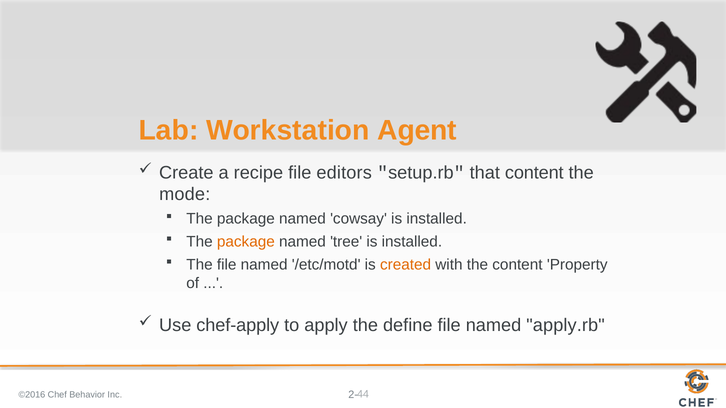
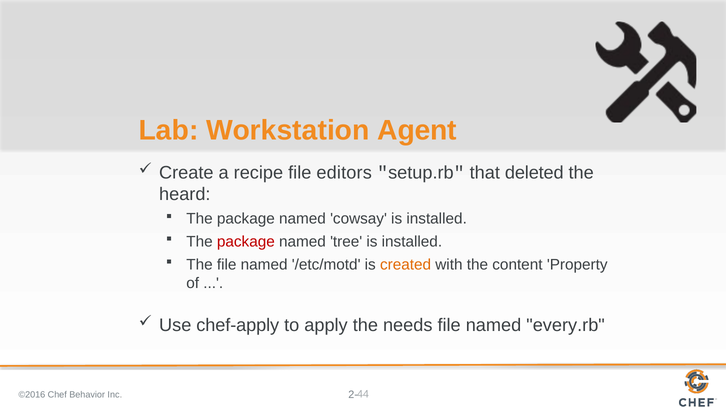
that content: content -> deleted (534, 173)
mode: mode -> heard (185, 195)
package colour: orange -> red (246, 242)
define: define -> needs (408, 325)
apply.rb: apply.rb -> every.rb (566, 325)
